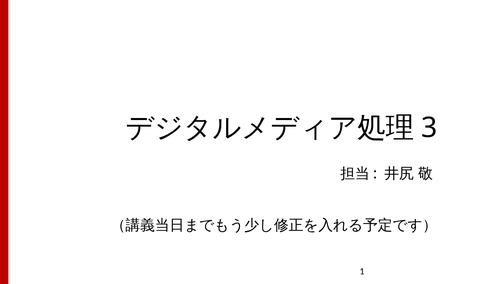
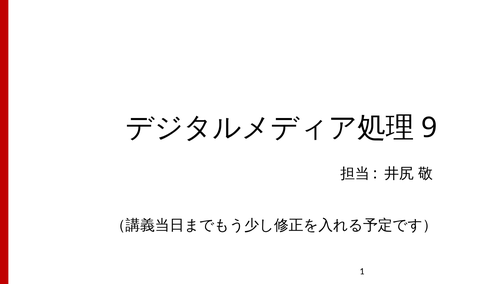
3: 3 -> 9 (429, 128)
